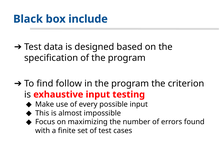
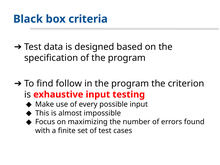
include: include -> criteria (88, 19)
